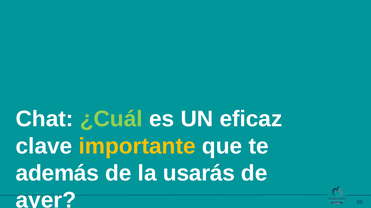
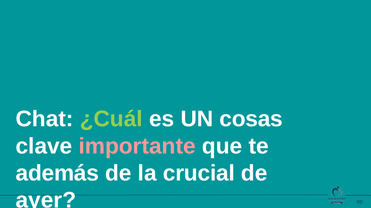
eficaz: eficaz -> cosas (251, 119)
importante colour: yellow -> pink (137, 147)
usarás: usarás -> crucial (199, 174)
